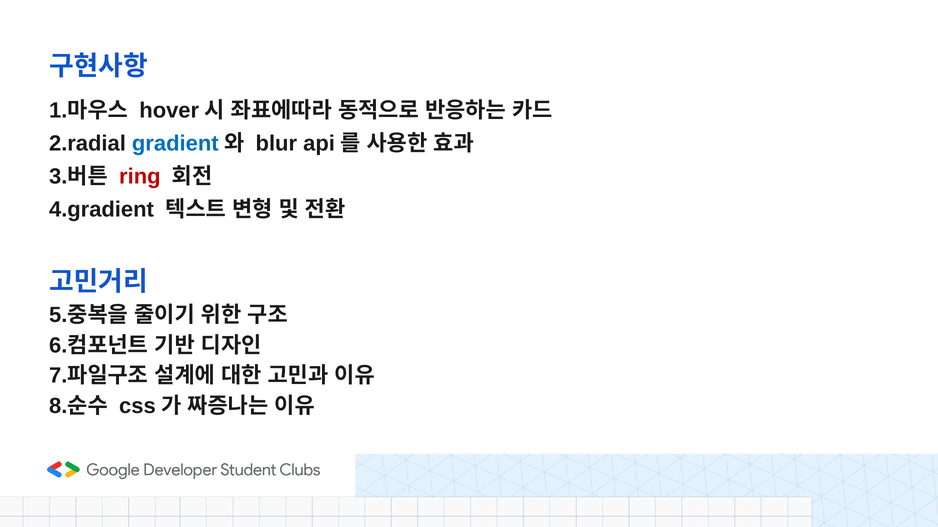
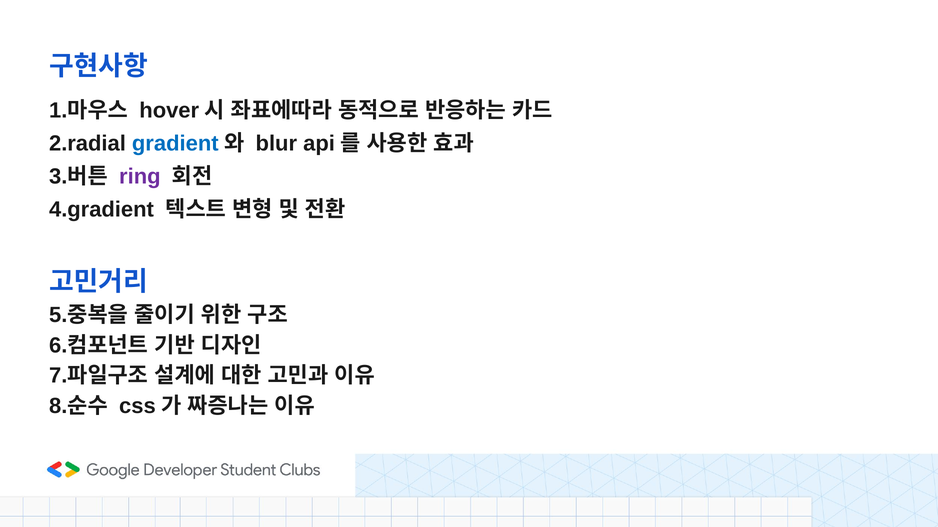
ring colour: red -> purple (140, 177)
